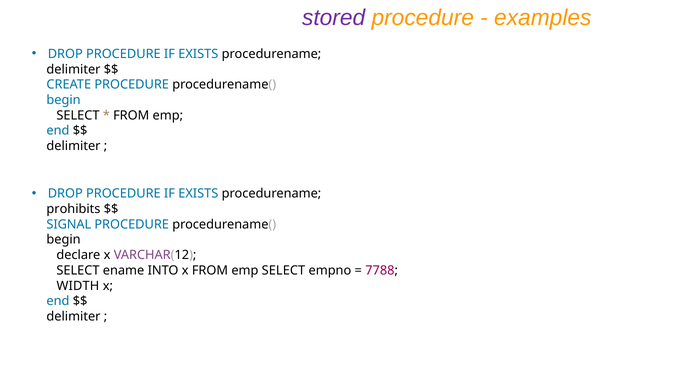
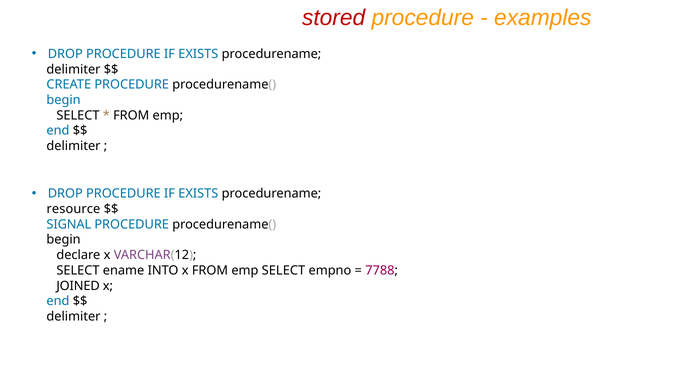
stored colour: purple -> red (334, 18)
prohibits: prohibits -> resource (73, 209)
WIDTH: WIDTH -> JOINED (78, 286)
